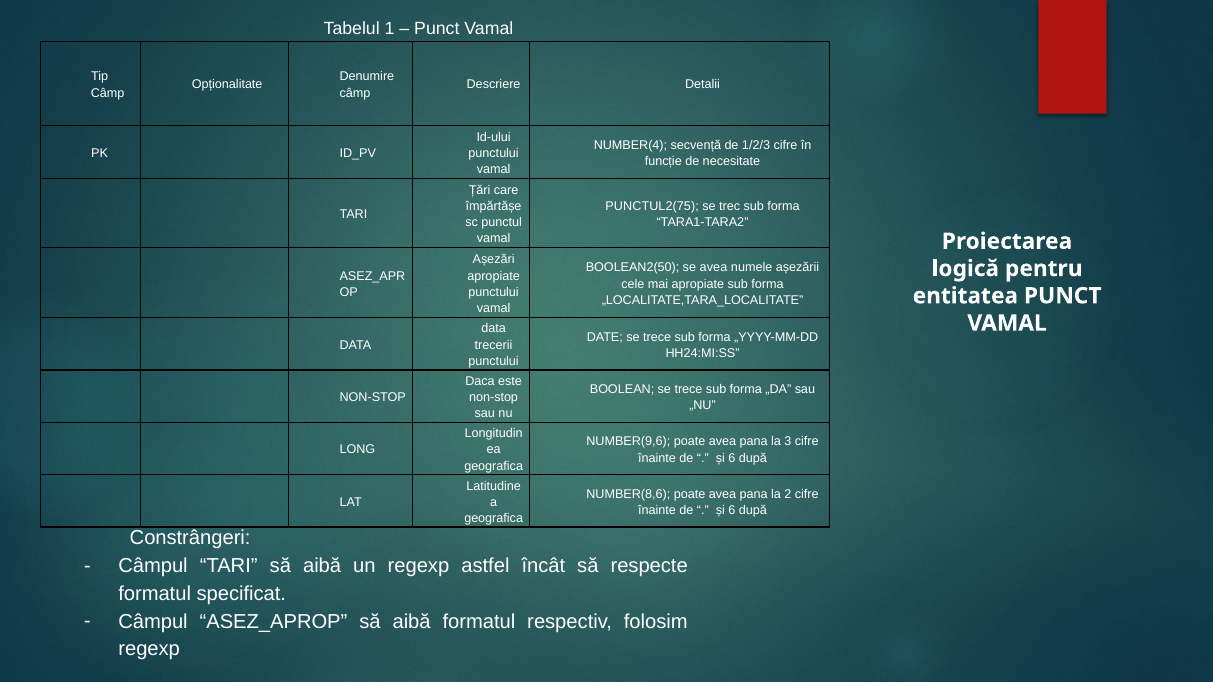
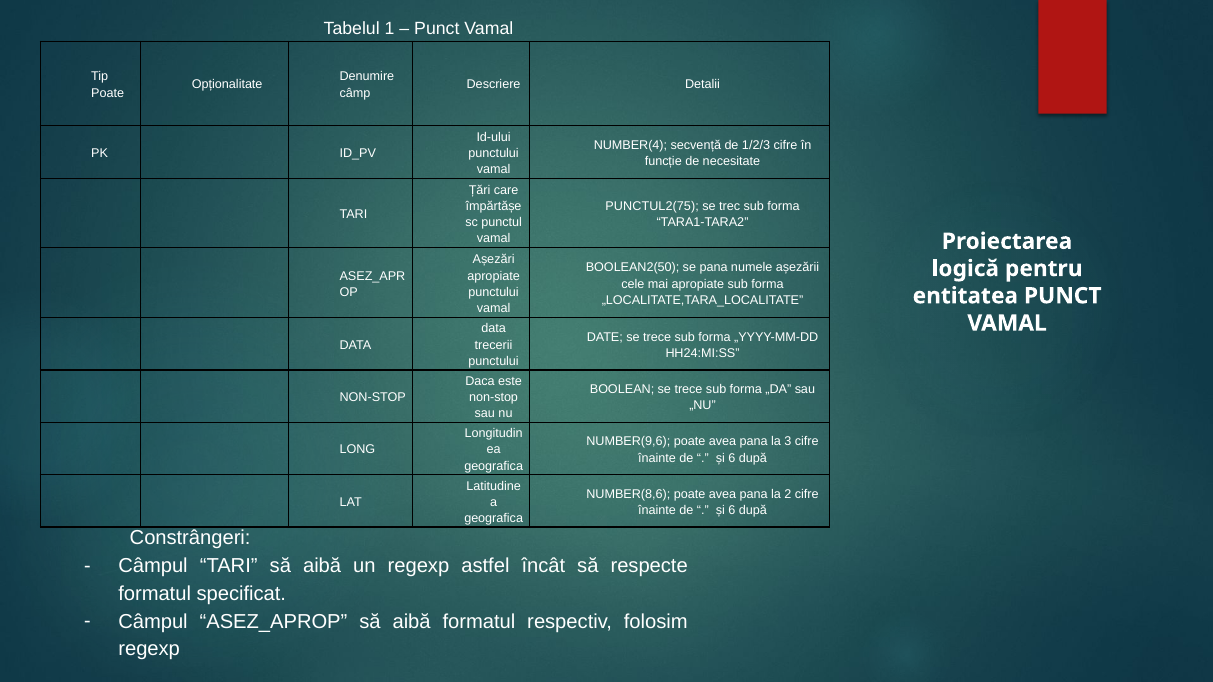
Câmp: Câmp -> Poate (108, 93)
se avea: avea -> pana (714, 268)
